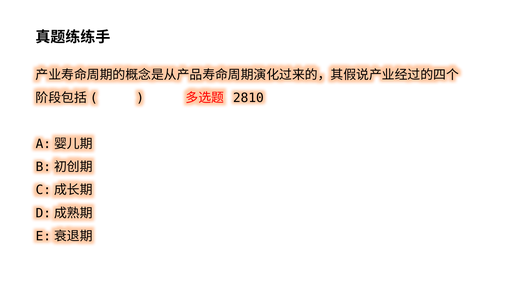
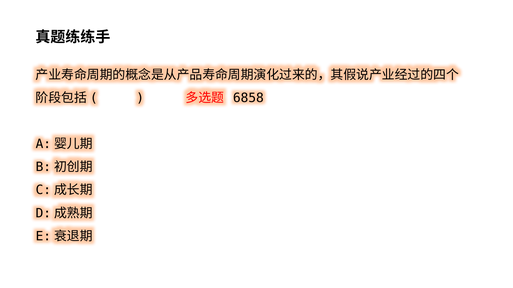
2810: 2810 -> 6858 (248, 98)
